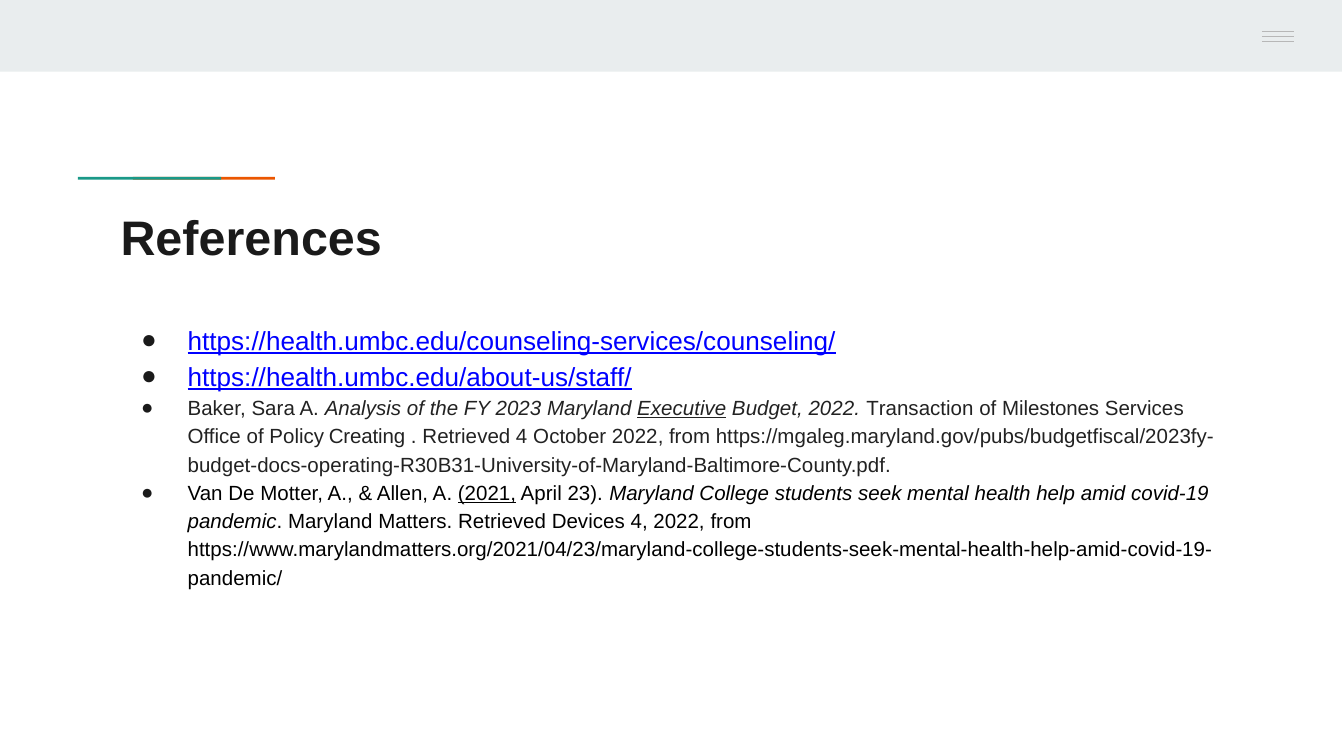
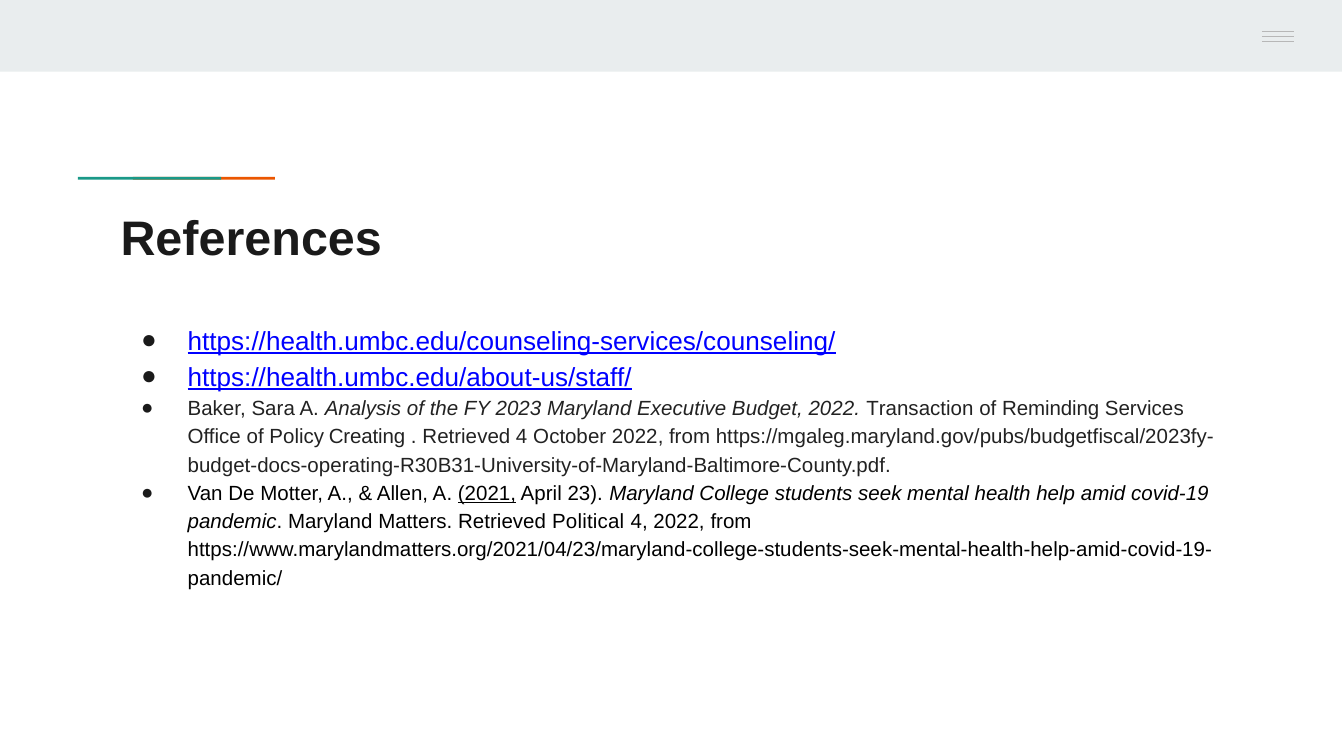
Executive underline: present -> none (682, 409)
Milestones: Milestones -> Reminding (1051, 409)
Devices: Devices -> Political (588, 522)
